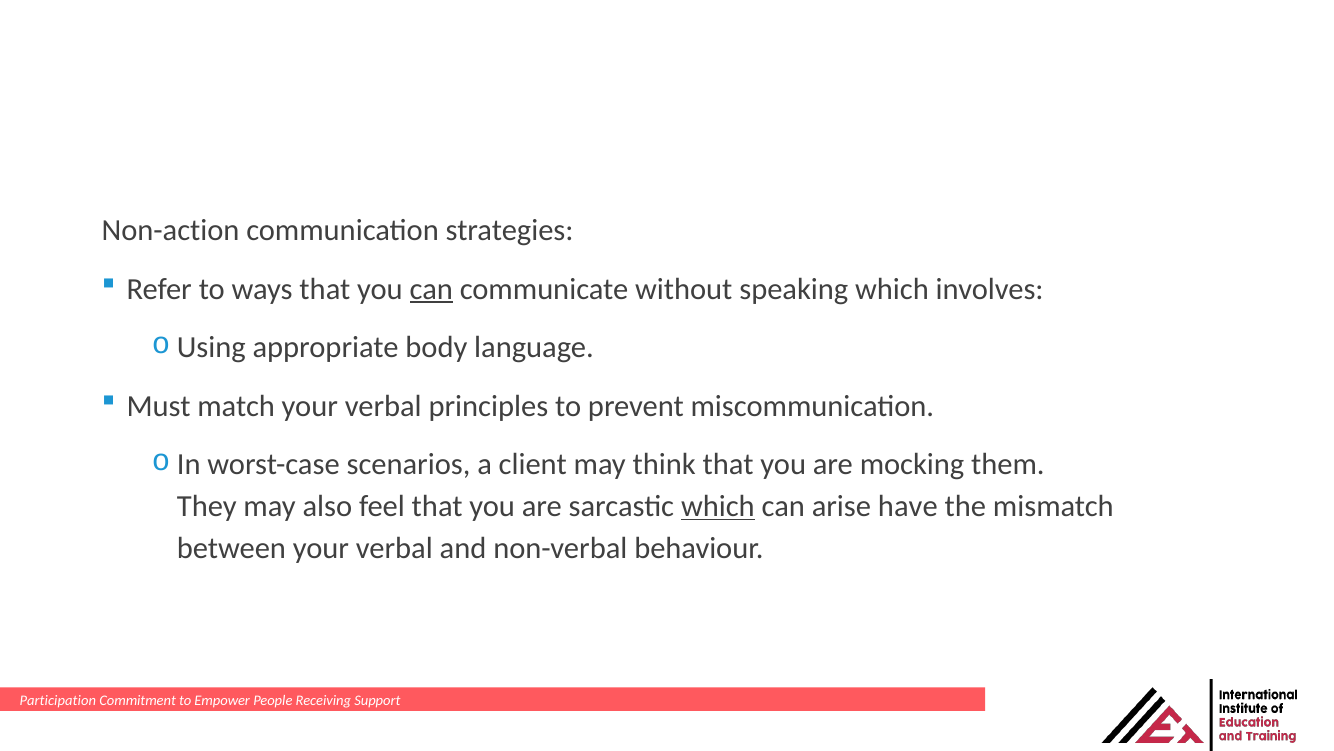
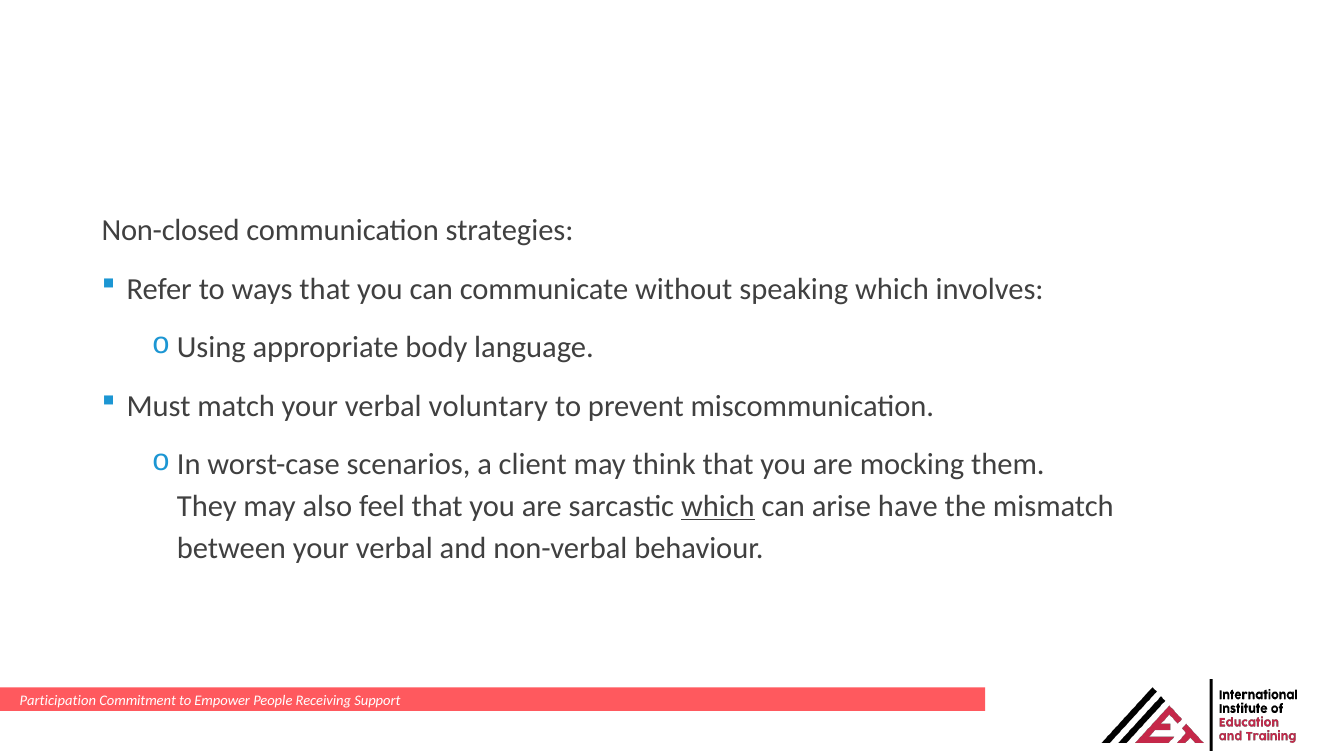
Non-action: Non-action -> Non-closed (171, 230)
can underline: present -> none (431, 289)
principles: principles -> voluntary (488, 406)
